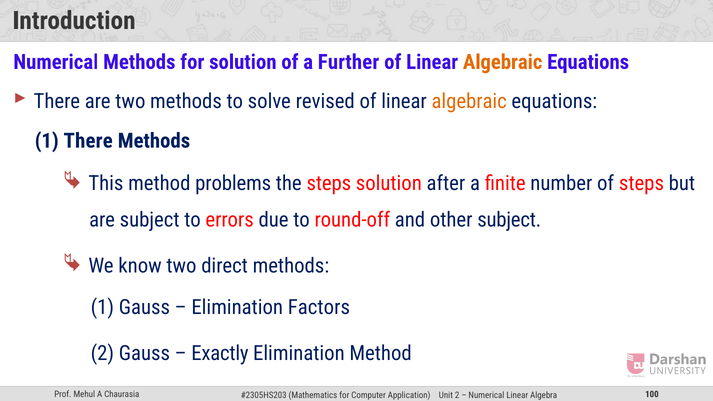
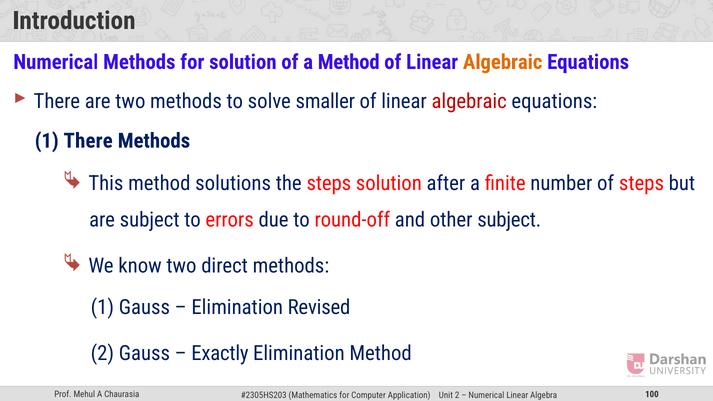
a Further: Further -> Method (349, 62)
revised: revised -> smaller (325, 102)
algebraic colour: orange -> red (469, 102)
problems: problems -> solutions (233, 183)
Factors: Factors -> Revised (319, 308)
